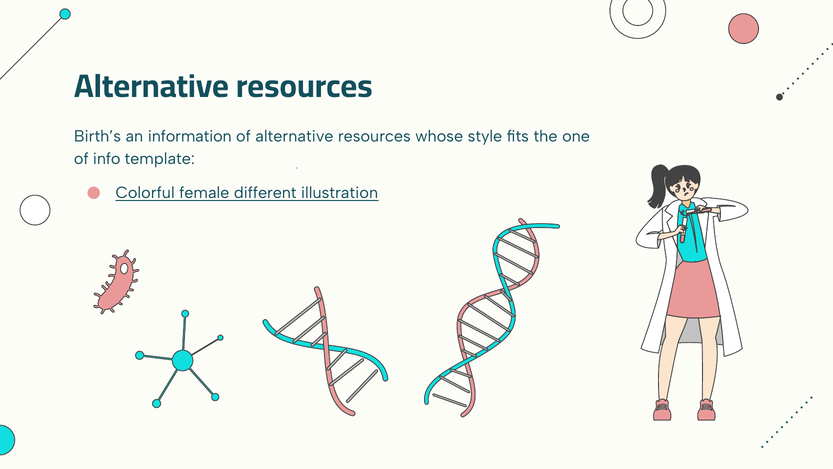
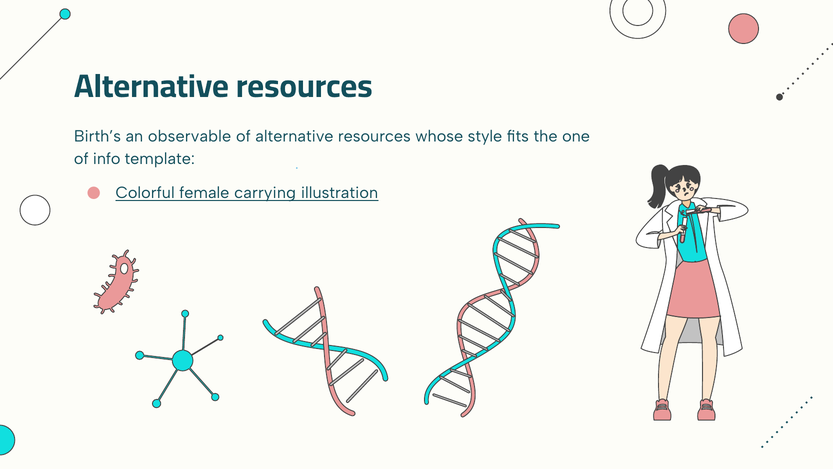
information: information -> observable (190, 136)
different: different -> carrying (265, 193)
